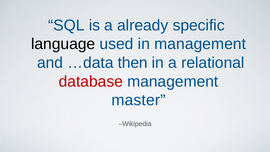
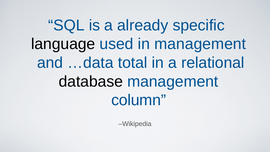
then: then -> total (133, 63)
database colour: red -> black (91, 81)
master: master -> column (139, 100)
